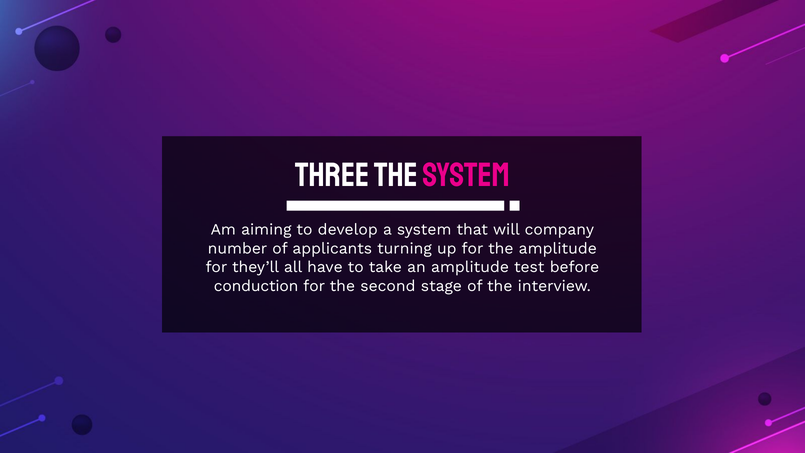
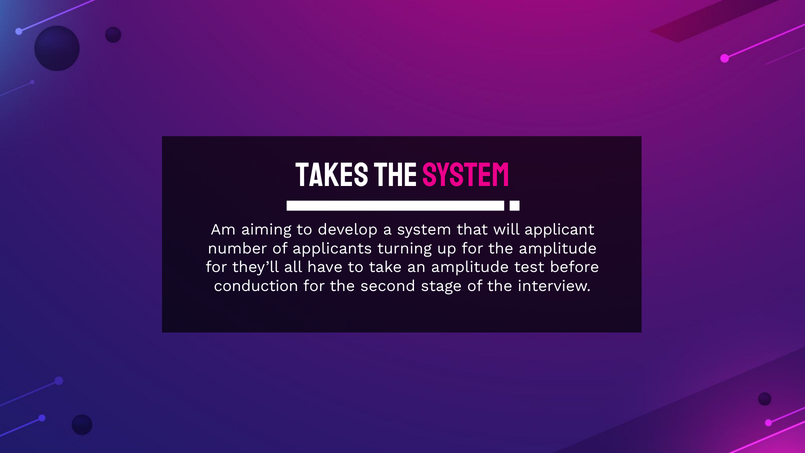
Three: Three -> Takes (332, 175)
company: company -> applicant (559, 230)
